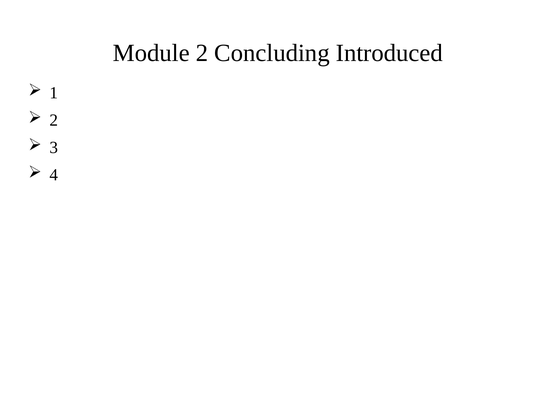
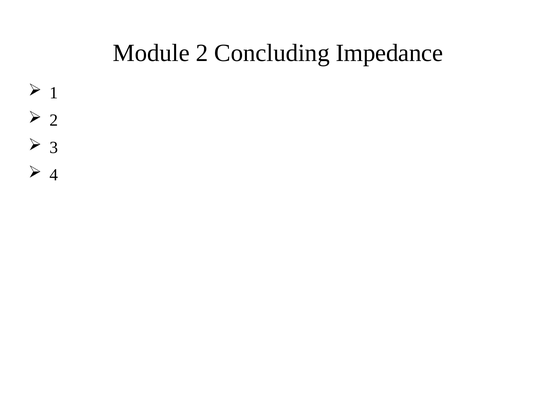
Introduced: Introduced -> Impedance (389, 53)
